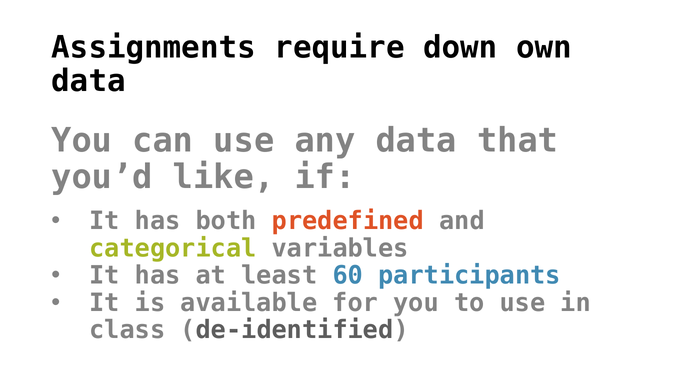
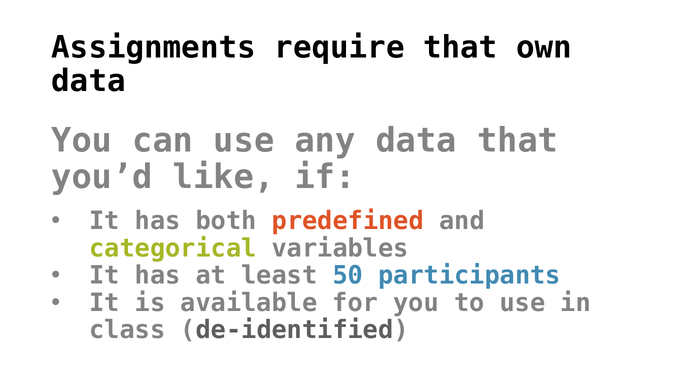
require down: down -> that (460, 48)
60: 60 -> 50 (348, 276)
